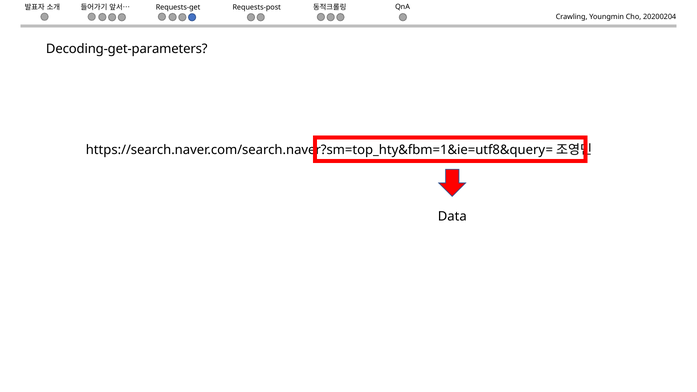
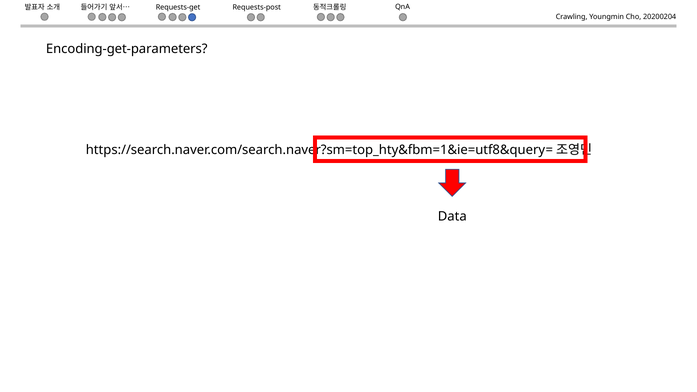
Decoding-get-parameters: Decoding-get-parameters -> Encoding-get-parameters (127, 49)
